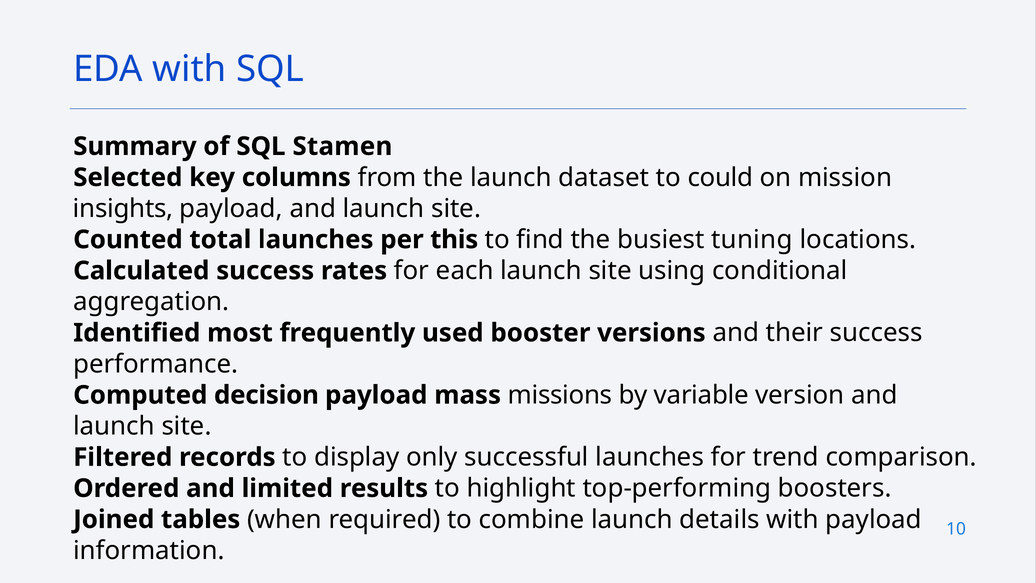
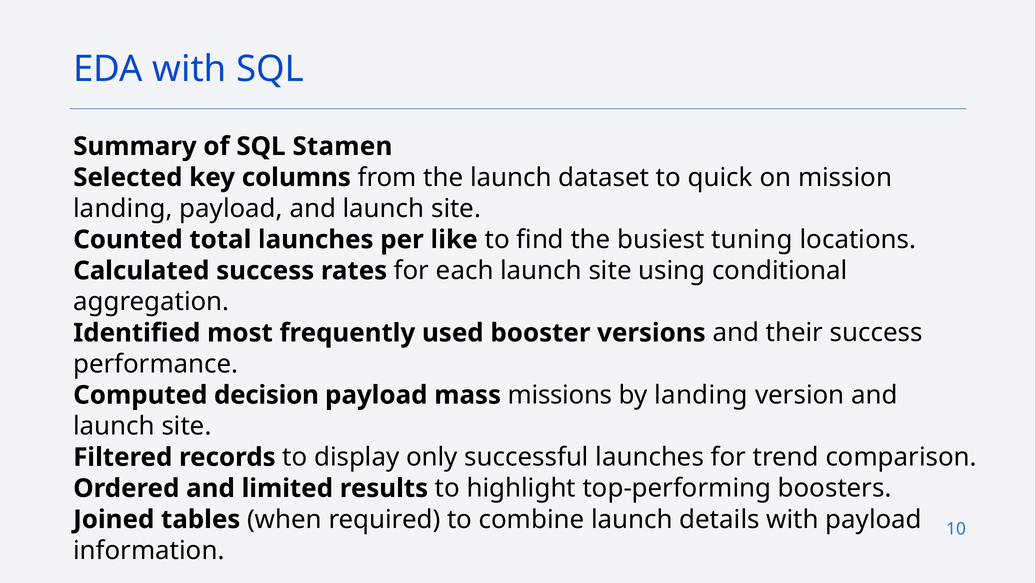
could: could -> quick (720, 177)
insights: insights -> landing (123, 208)
this: this -> like (454, 240)
by variable: variable -> landing (701, 395)
